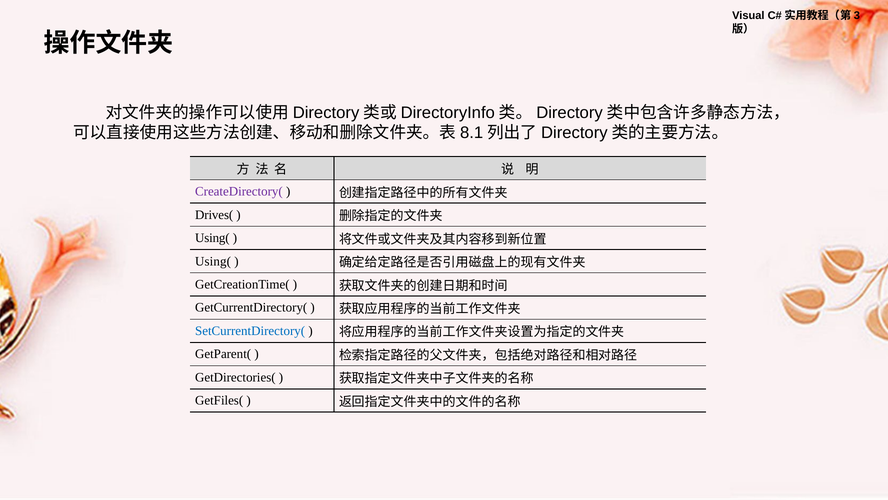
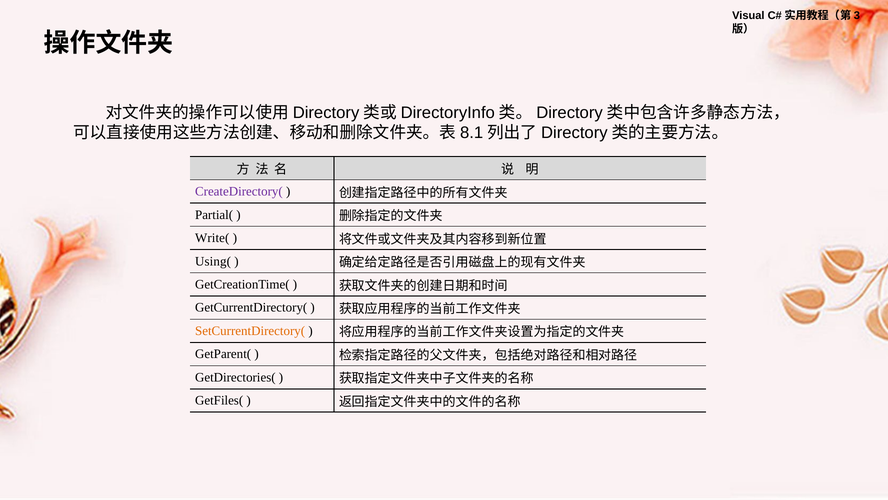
Drives(: Drives( -> Partial( (214, 215)
Using(: Using( -> Write( (212, 238)
SetCurrentDirectory( colour: blue -> orange (250, 331)
